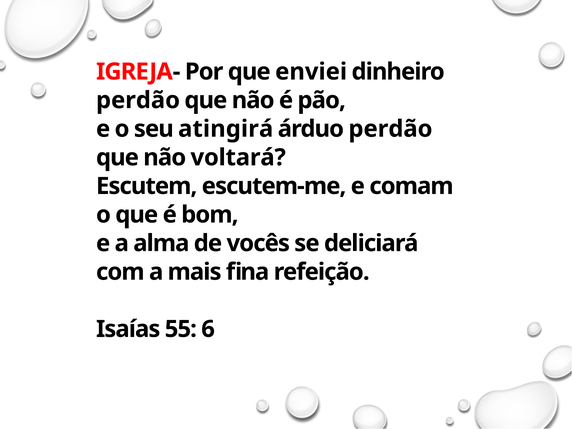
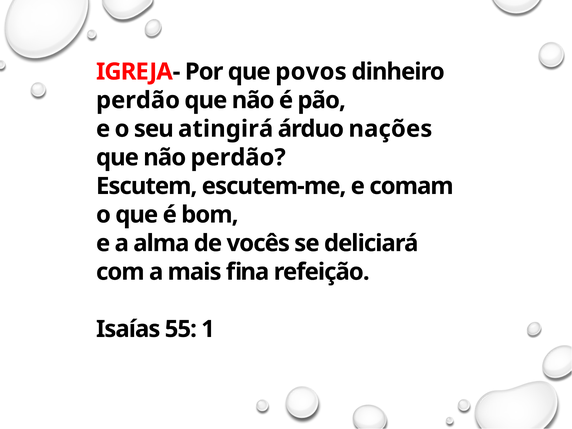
enviei: enviei -> povos (311, 72)
árduo perdão: perdão -> nações (390, 129)
não voltará: voltará -> perdão (238, 157)
6: 6 -> 1 (208, 329)
